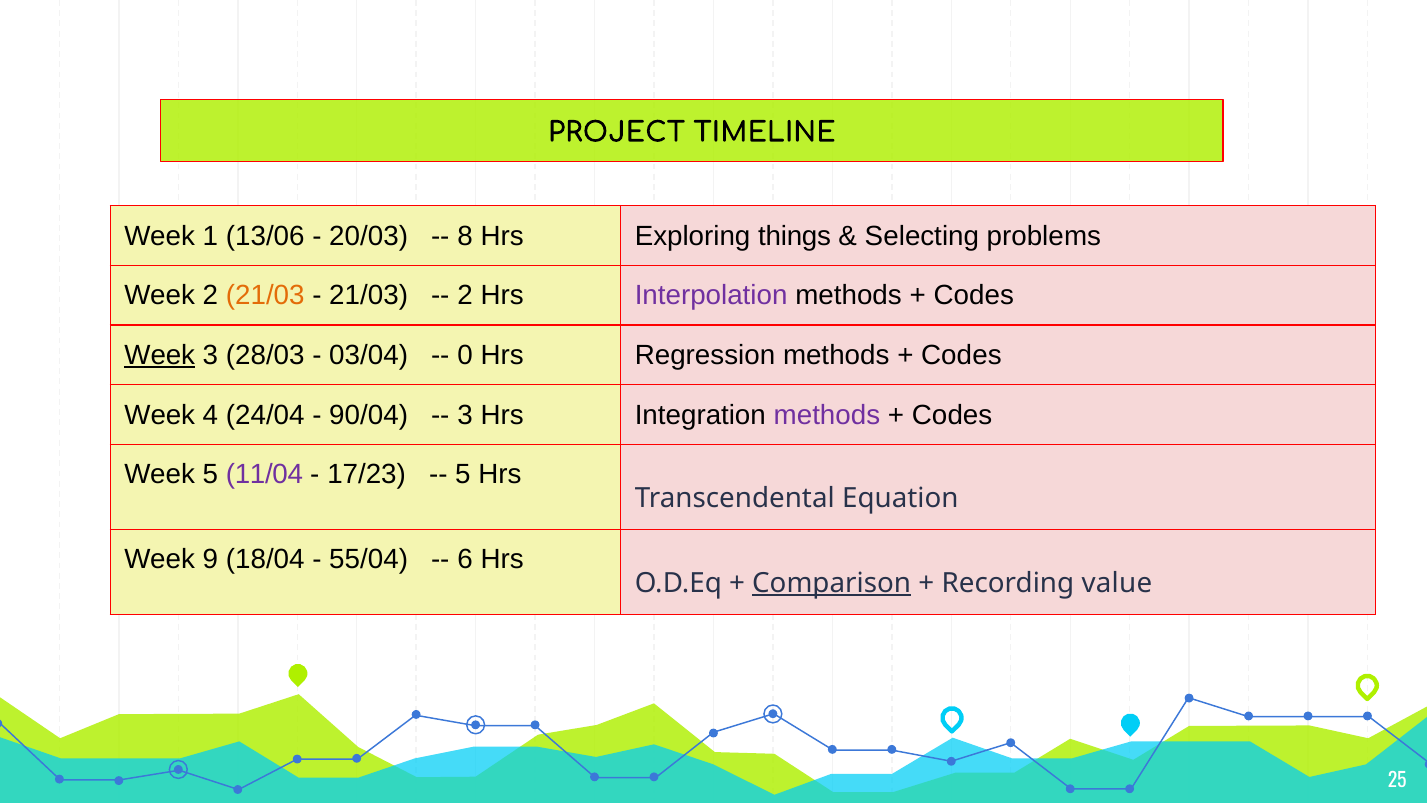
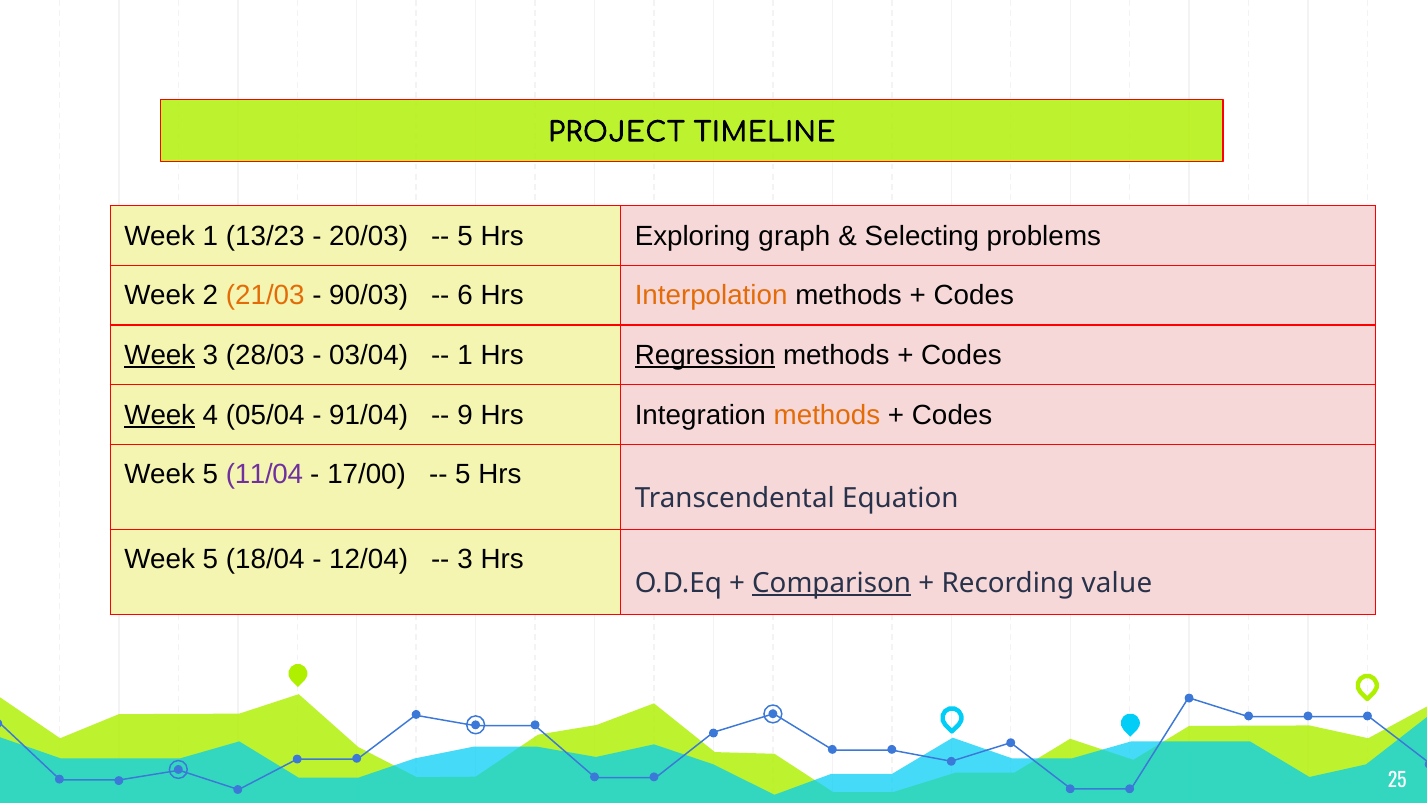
13/06: 13/06 -> 13/23 (265, 236)
8: 8 -> 5 (465, 236)
things: things -> graph (794, 236)
21/03: 21/03 -> 90/03 (369, 295)
2: 2 -> 6 (465, 295)
Interpolation colour: purple -> orange (711, 295)
0: 0 -> 1 (465, 355)
Regression underline: none -> present (705, 355)
Week underline: none -> present (160, 415)
24/04: 24/04 -> 05/04 (265, 415)
90/04: 90/04 -> 91/04 (369, 415)
3: 3 -> 9 (465, 415)
methods colour: purple -> orange (827, 415)
17/23: 17/23 -> 17/00 (367, 474)
9: 9 -> 5 (210, 560)
55/04: 55/04 -> 12/04 (369, 560)
6: 6 -> 3 (465, 560)
